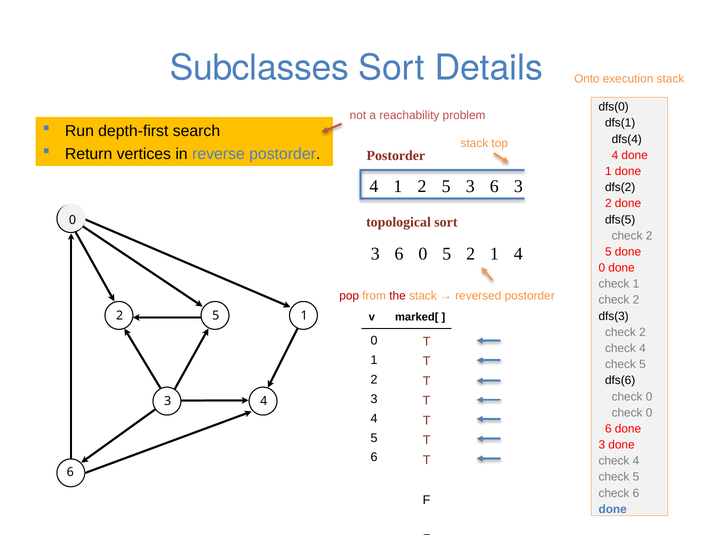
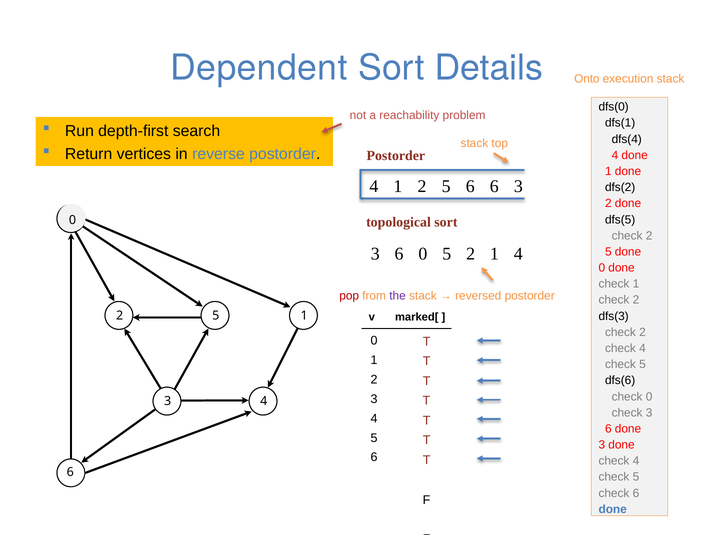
Subclasses: Subclasses -> Dependent (259, 68)
2 5 3: 3 -> 6 (470, 186)
the colour: red -> purple (398, 296)
0: 0 -> 3 (649, 413)
